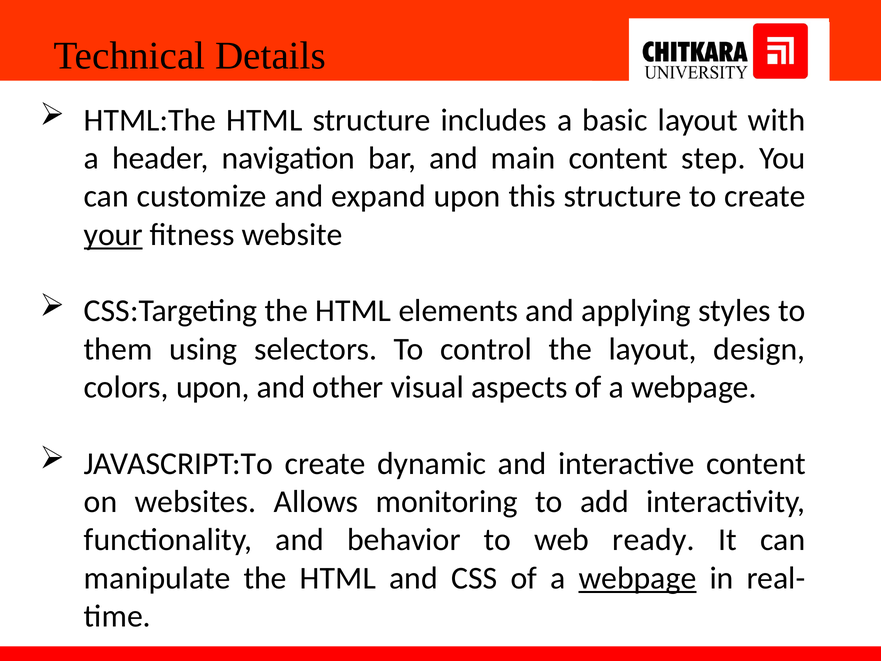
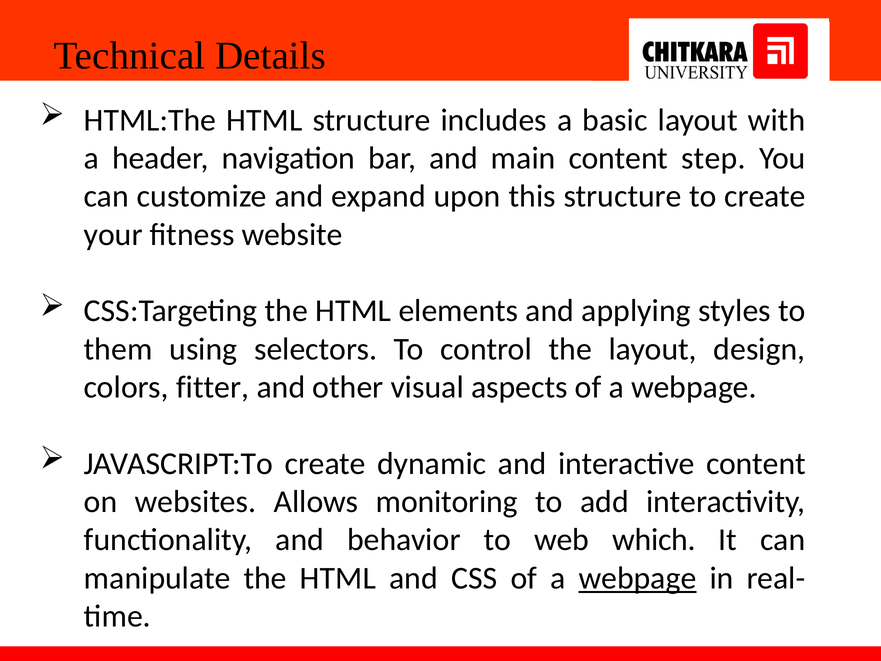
your underline: present -> none (113, 235)
colors upon: upon -> fitter (213, 387)
ready: ready -> which (654, 540)
